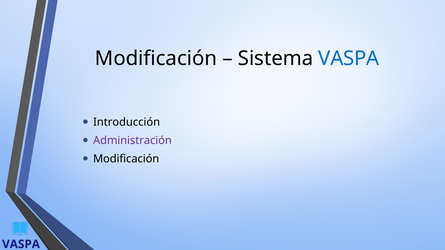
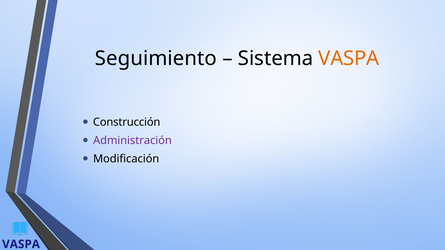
Modificación: Modificación -> Seguimiento (156, 58)
VASPA colour: blue -> orange (349, 58)
Introducción: Introducción -> Construcción (127, 122)
